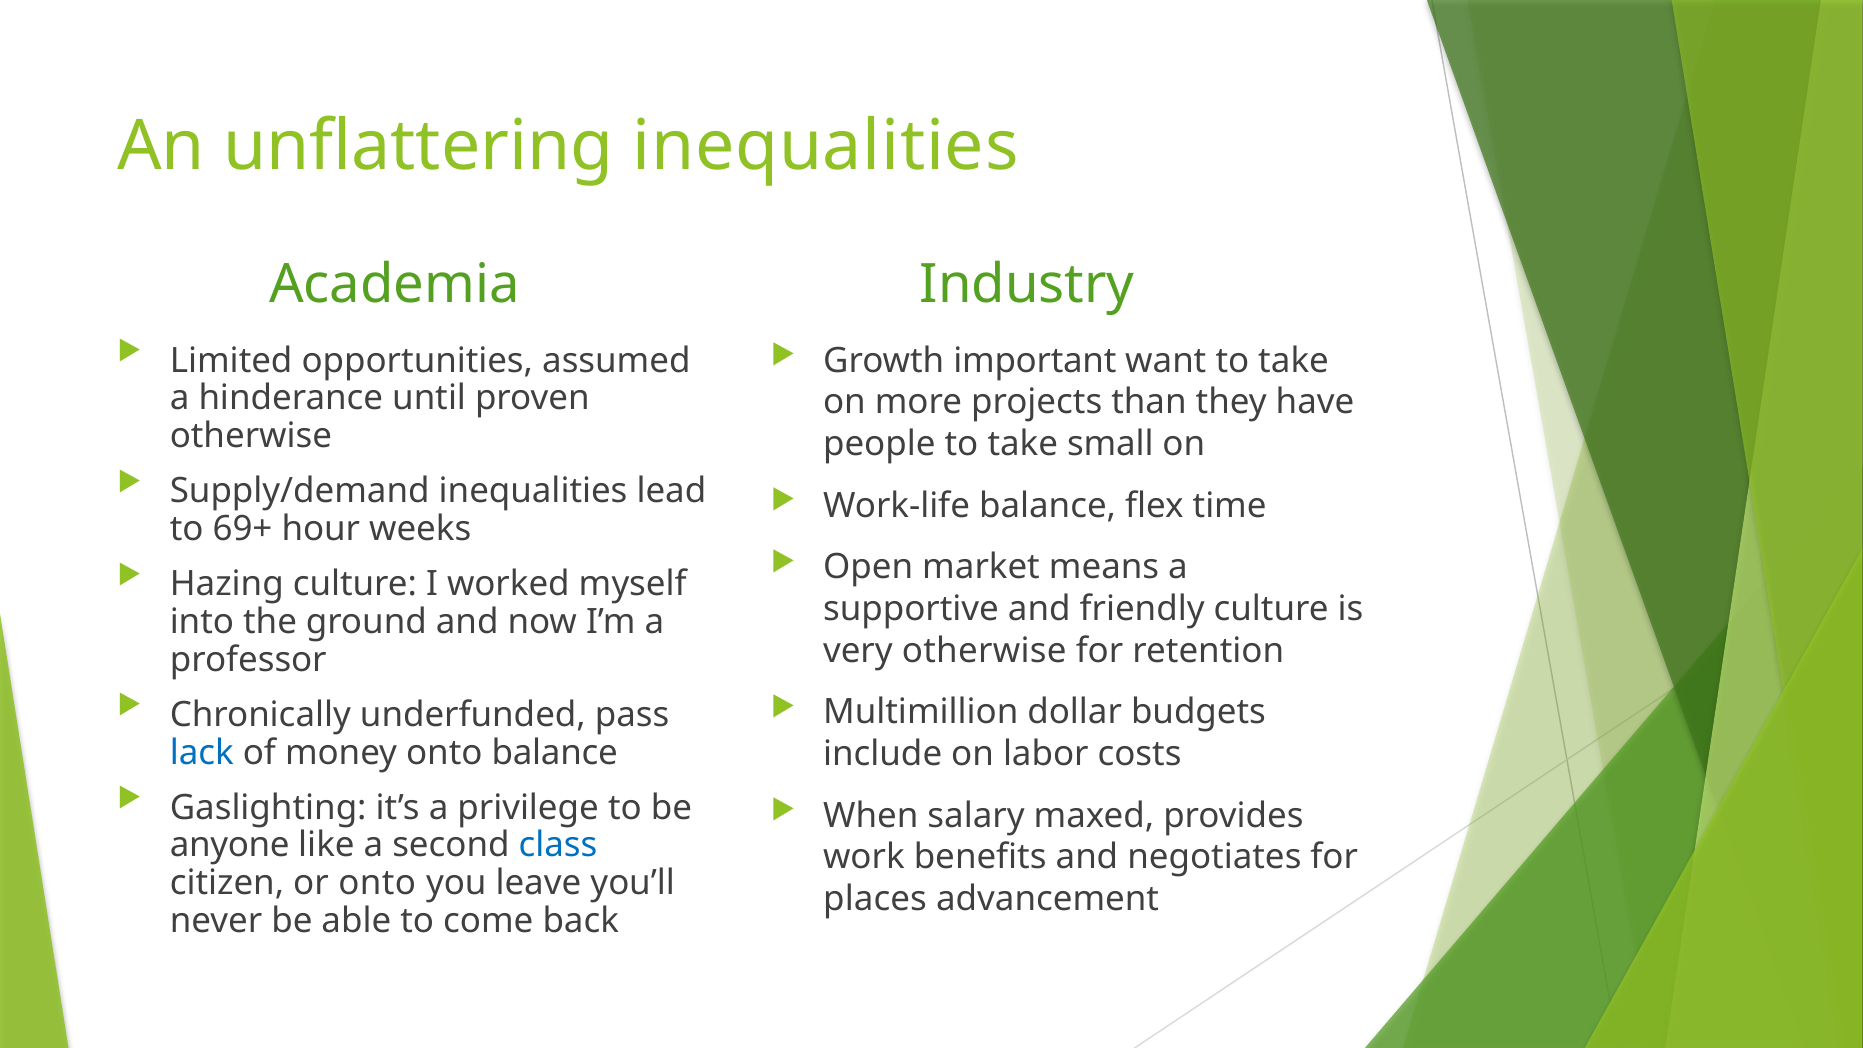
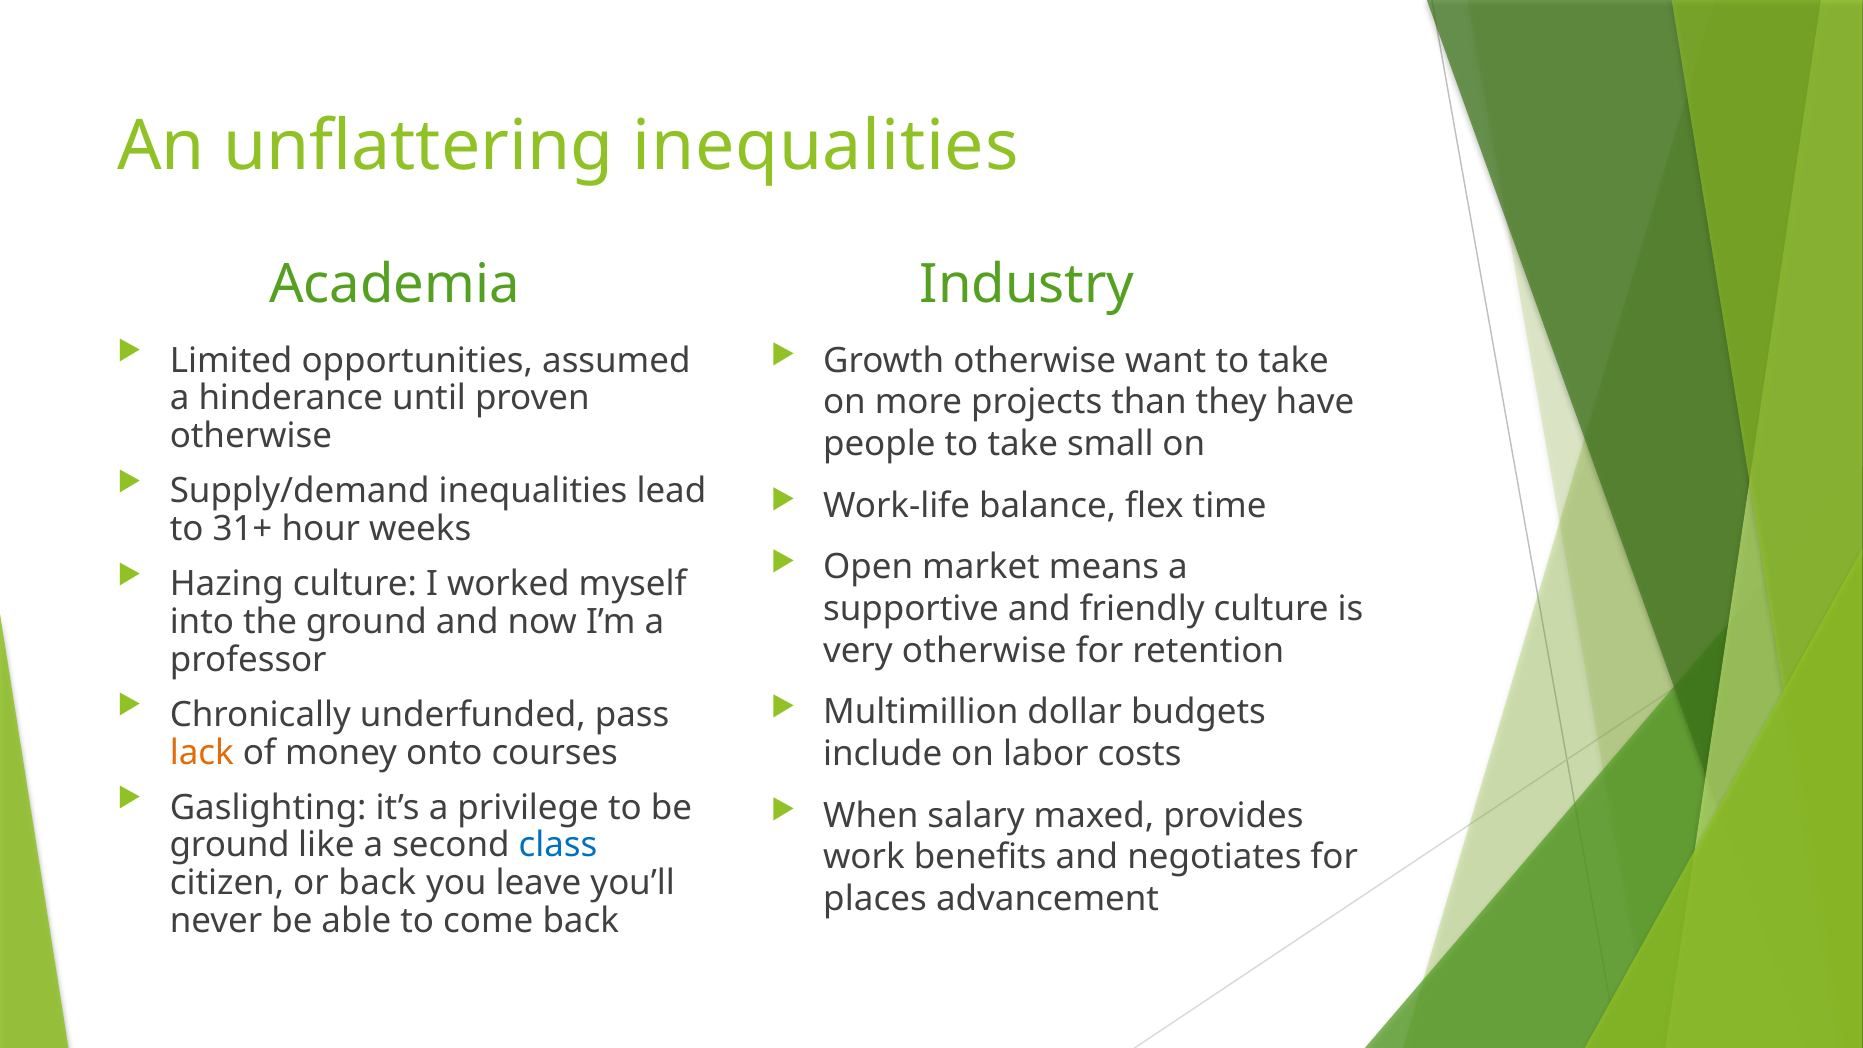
Growth important: important -> otherwise (1035, 361)
69+: 69+ -> 31+ (242, 529)
lack colour: blue -> orange (202, 752)
onto balance: balance -> courses (555, 752)
anyone: anyone -> ground (230, 845)
or onto: onto -> back (377, 883)
